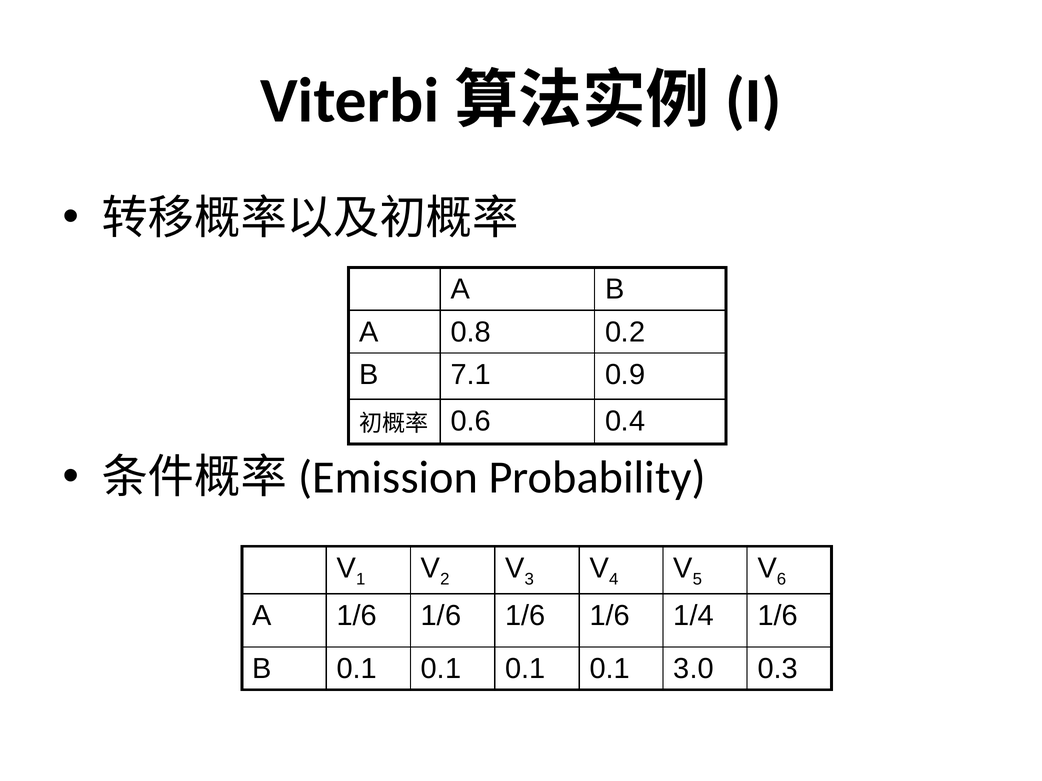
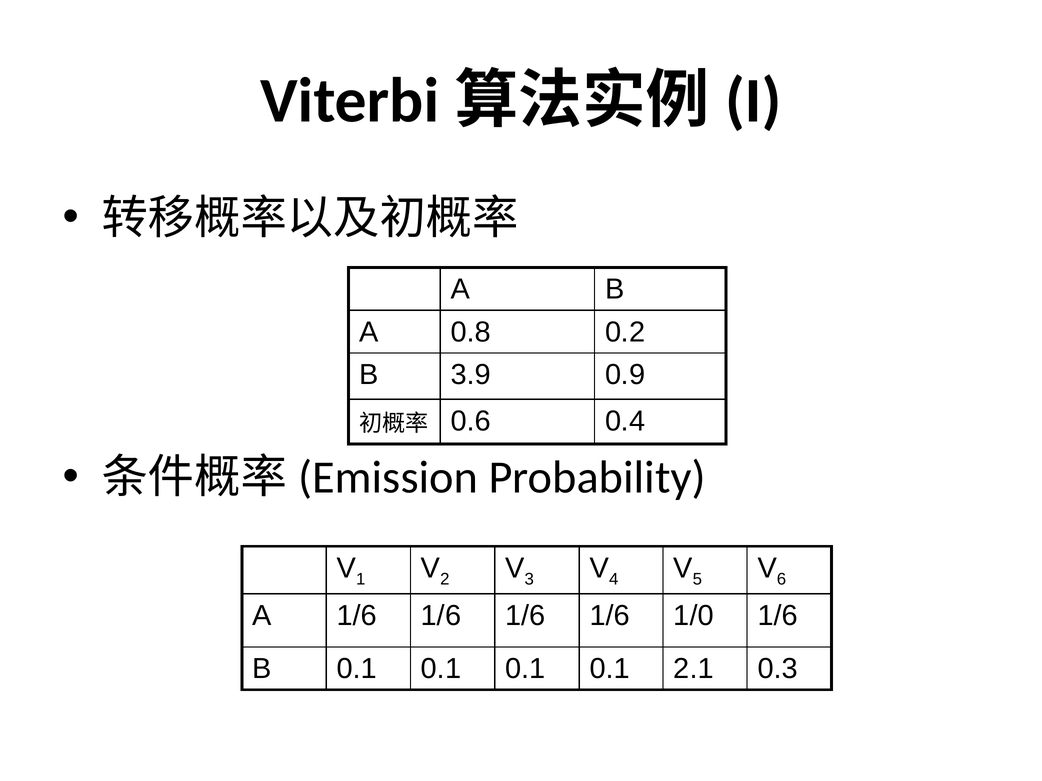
7.1: 7.1 -> 3.9 (471, 375)
1/4: 1/4 -> 1/0 (694, 616)
3.0: 3.0 -> 2.1 (694, 669)
